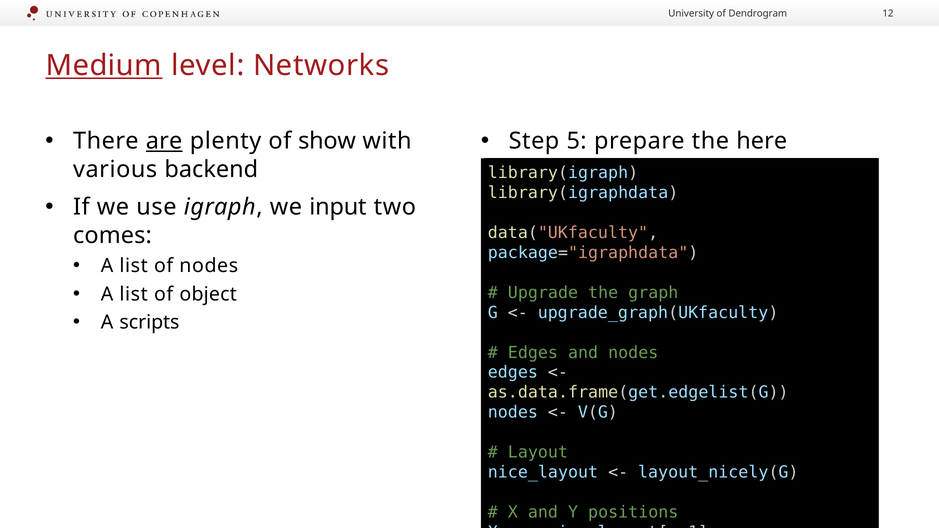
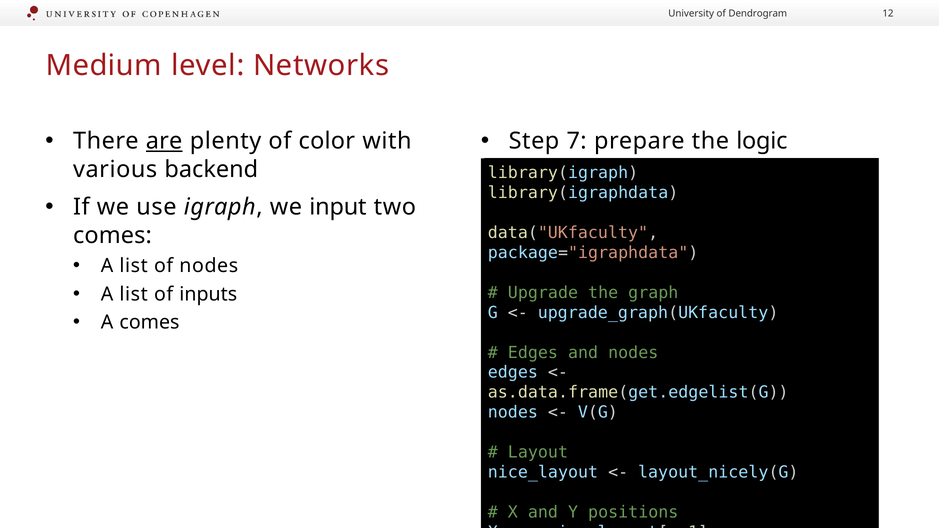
Medium underline: present -> none (104, 66)
show: show -> color (327, 141)
5: 5 -> 7 (577, 141)
here: here -> logic (762, 141)
object: object -> inputs (208, 294)
A scripts: scripts -> comes (149, 323)
